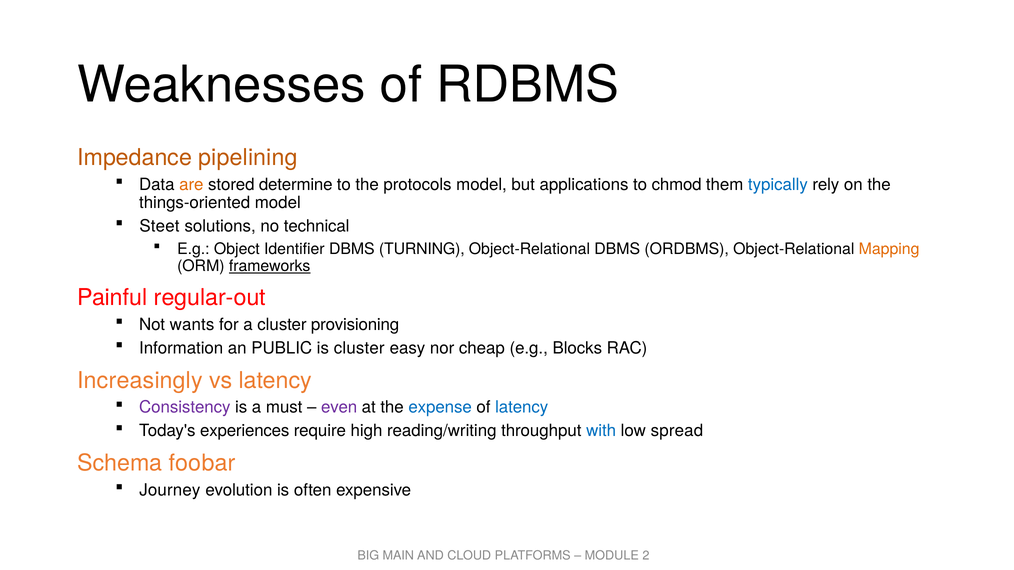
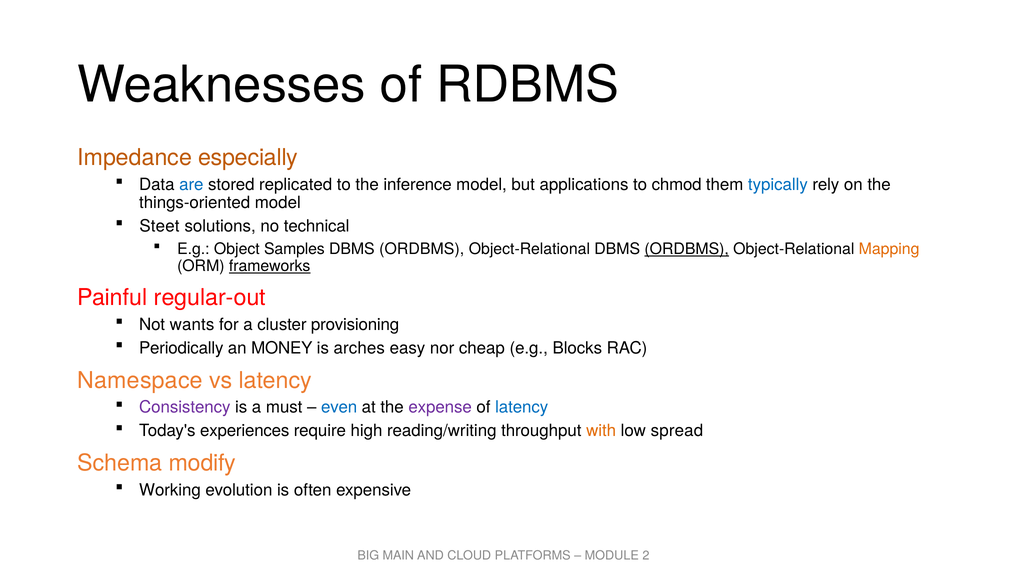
pipelining: pipelining -> especially (248, 158)
are colour: orange -> blue (191, 185)
determine: determine -> replicated (296, 185)
protocols: protocols -> inference (418, 185)
Identifier: Identifier -> Samples (294, 249)
TURNING: TURNING -> ORDBMS (422, 249)
ORDBMS underline: none -> present (687, 249)
Information: Information -> Periodically (181, 349)
PUBLIC: PUBLIC -> MONEY (282, 349)
is cluster: cluster -> arches (359, 349)
Increasingly: Increasingly -> Namespace (140, 381)
even colour: purple -> blue (339, 408)
expense colour: blue -> purple (440, 408)
with colour: blue -> orange (601, 431)
foobar: foobar -> modify (202, 463)
Journey: Journey -> Working (170, 490)
